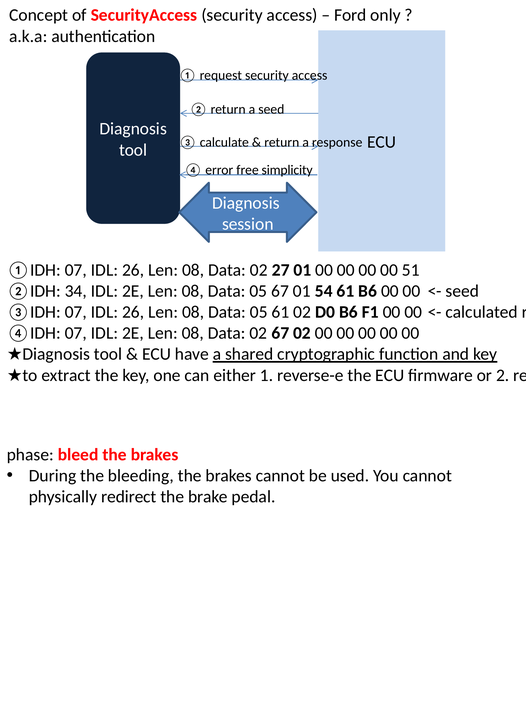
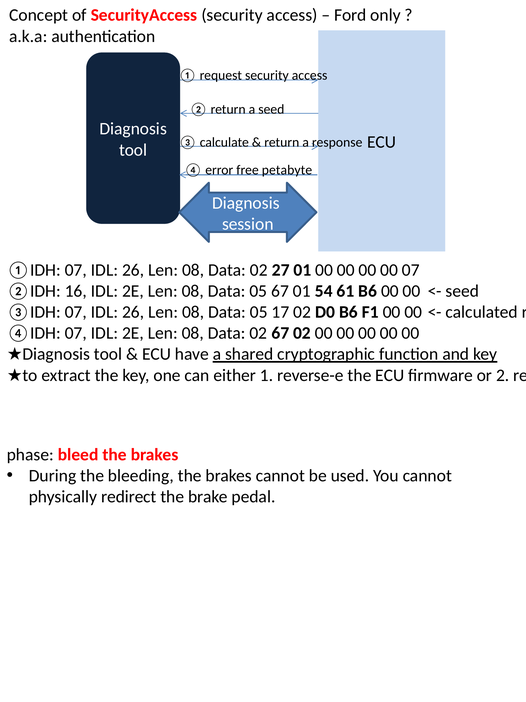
simplicity: simplicity -> petabyte (287, 170)
00 51: 51 -> 07 (411, 270)
34: 34 -> 16 (76, 291)
05 61: 61 -> 17 (280, 312)
